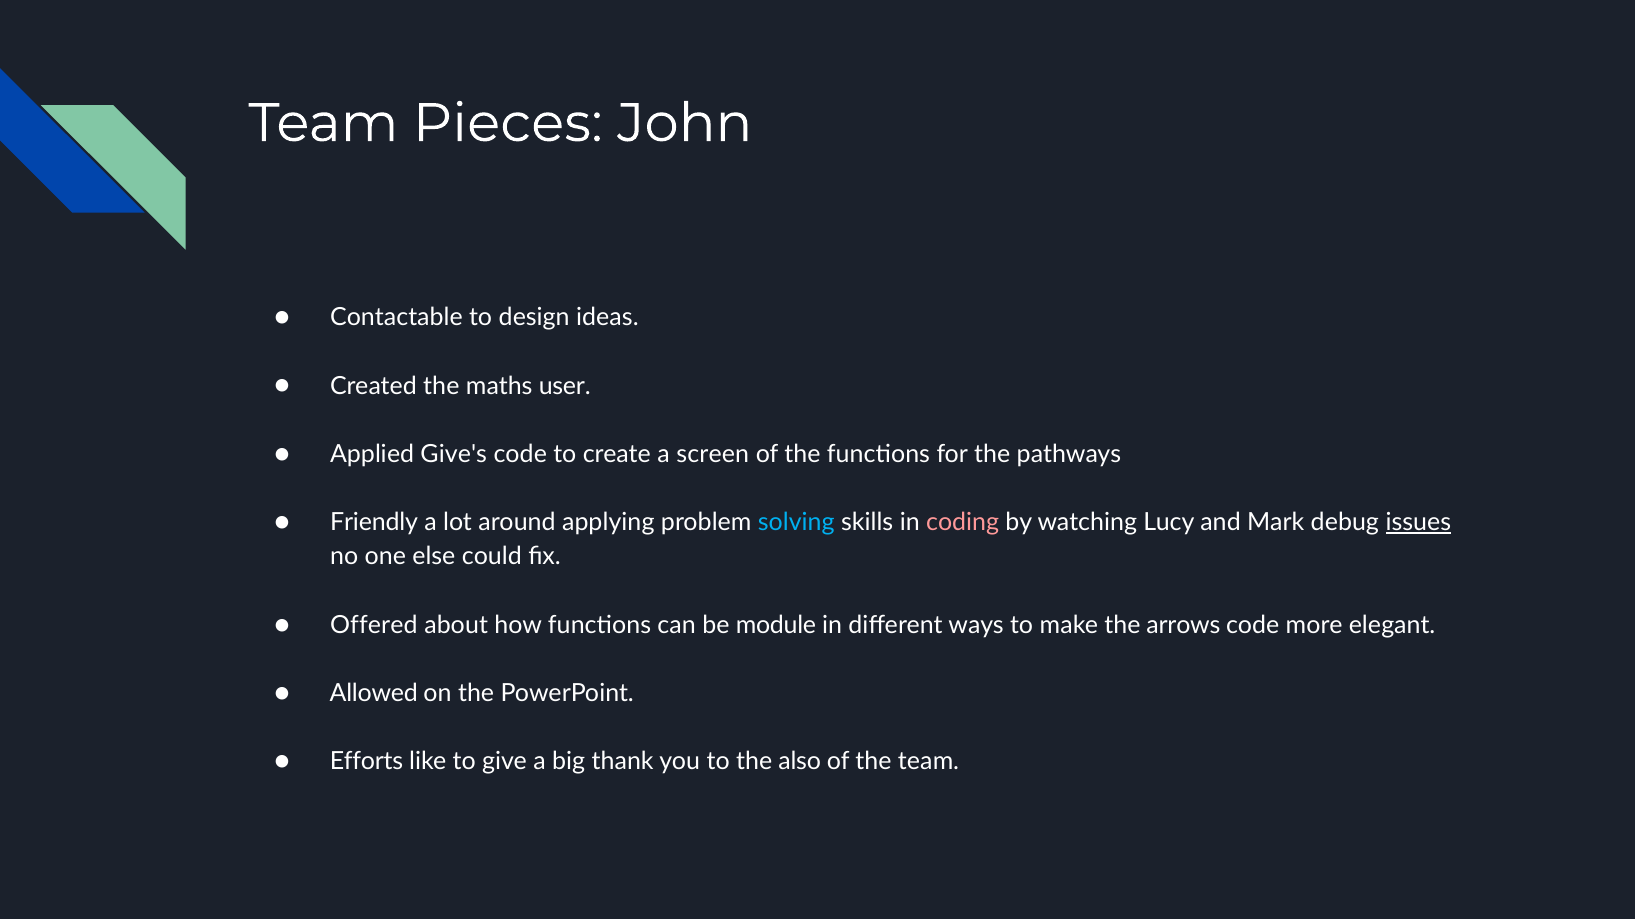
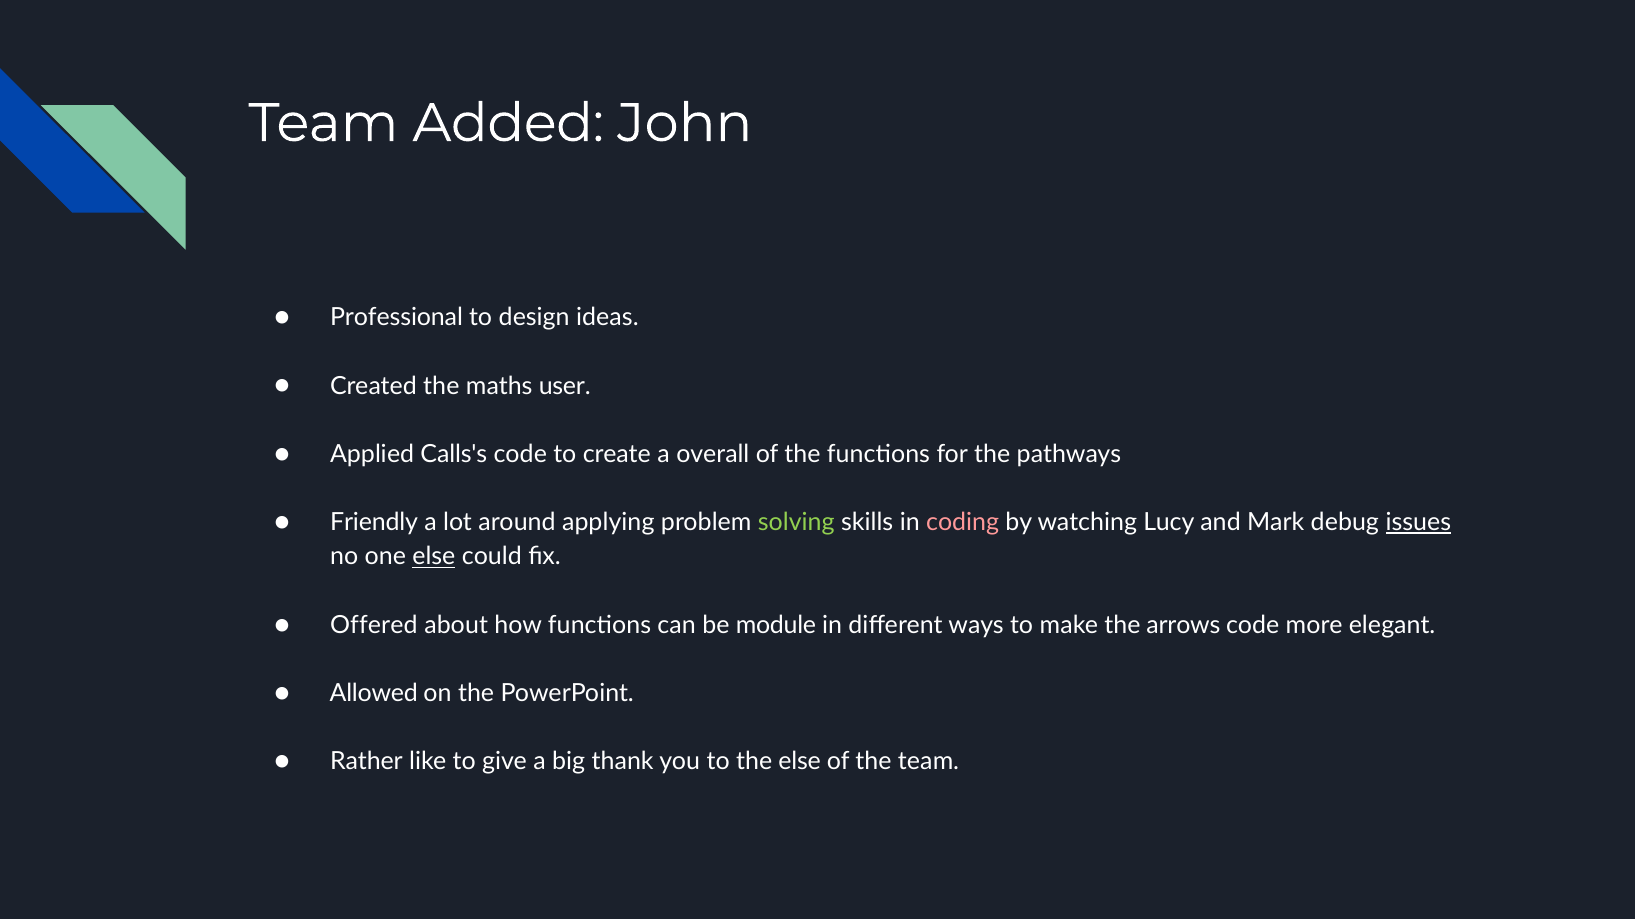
Pieces: Pieces -> Added (508, 123)
Contactable: Contactable -> Professional (397, 318)
Give's: Give's -> Calls's (454, 455)
screen: screen -> overall (713, 455)
solving colour: light blue -> light green (796, 523)
else underline: none -> present (434, 557)
Efforts: Efforts -> Rather (366, 762)
the also: also -> else (800, 762)
